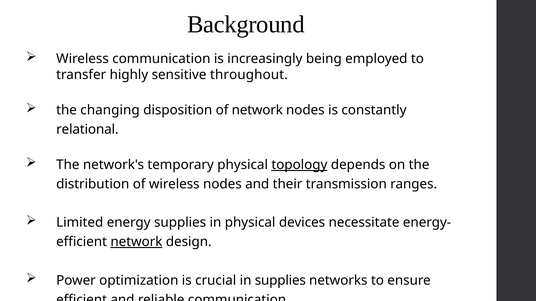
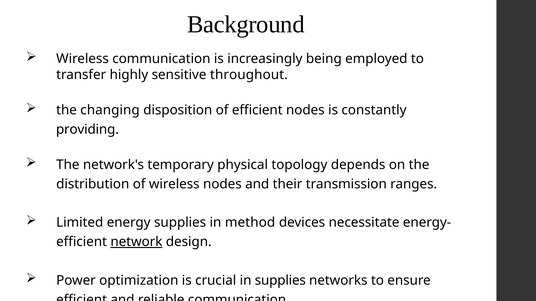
of network: network -> efficient (257, 110)
relational: relational -> providing (87, 130)
topology underline: present -> none (299, 165)
in physical: physical -> method (250, 223)
